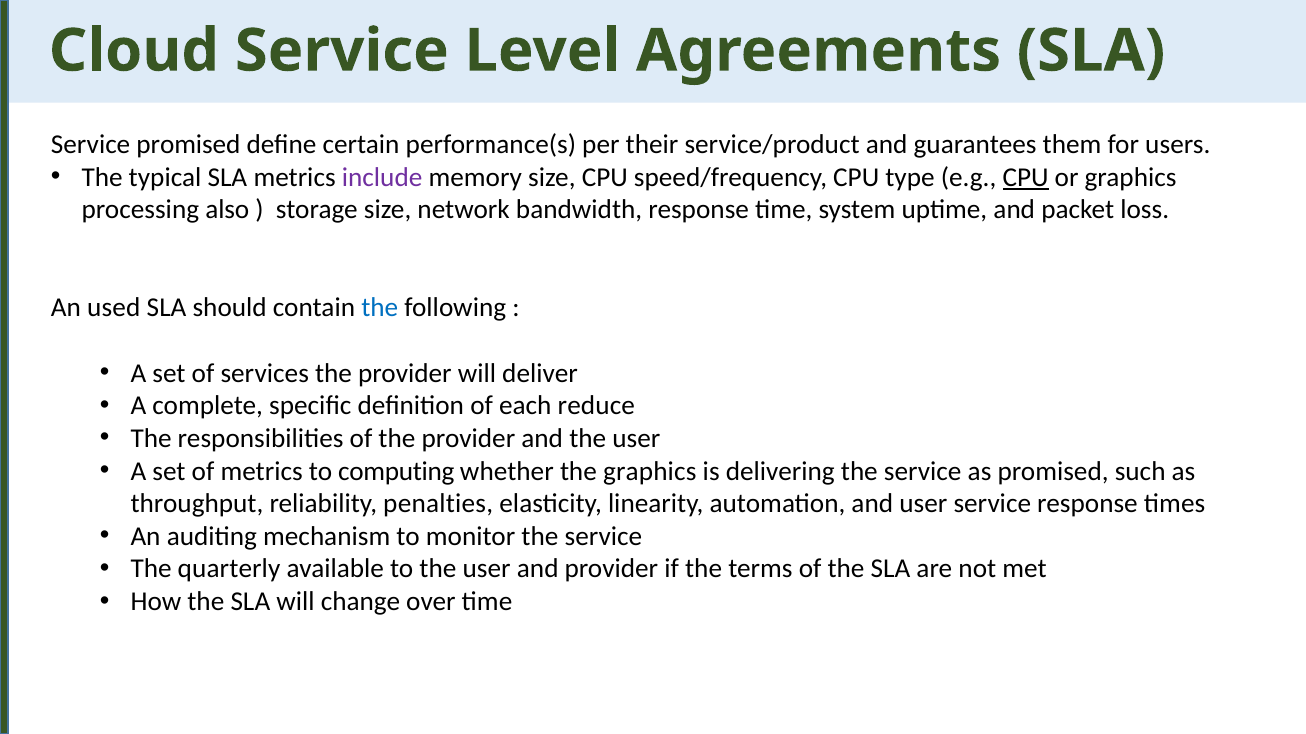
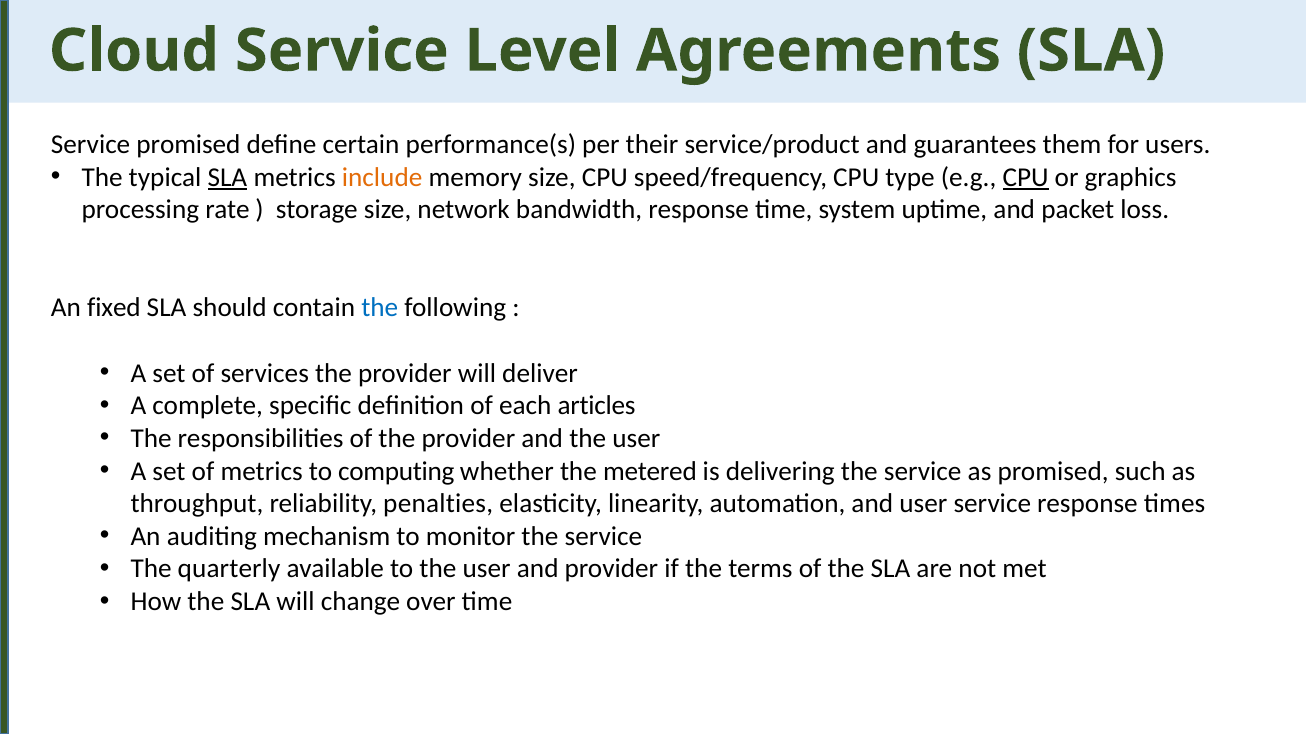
SLA underline: none -> present (227, 178)
include colour: purple -> orange (382, 178)
also: also -> rate (227, 210)
used: used -> fixed (114, 308)
reduce: reduce -> articles (597, 406)
the graphics: graphics -> metered (650, 471)
